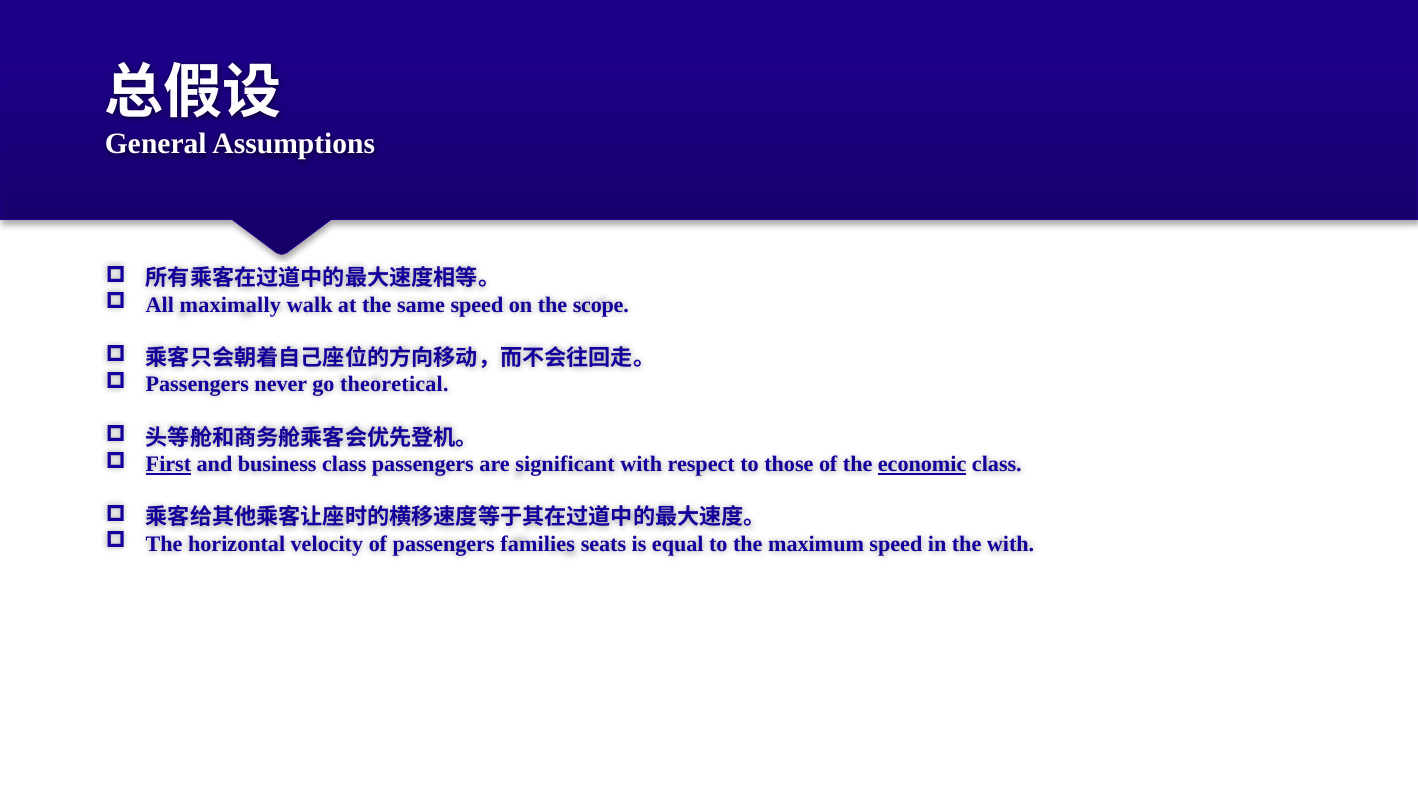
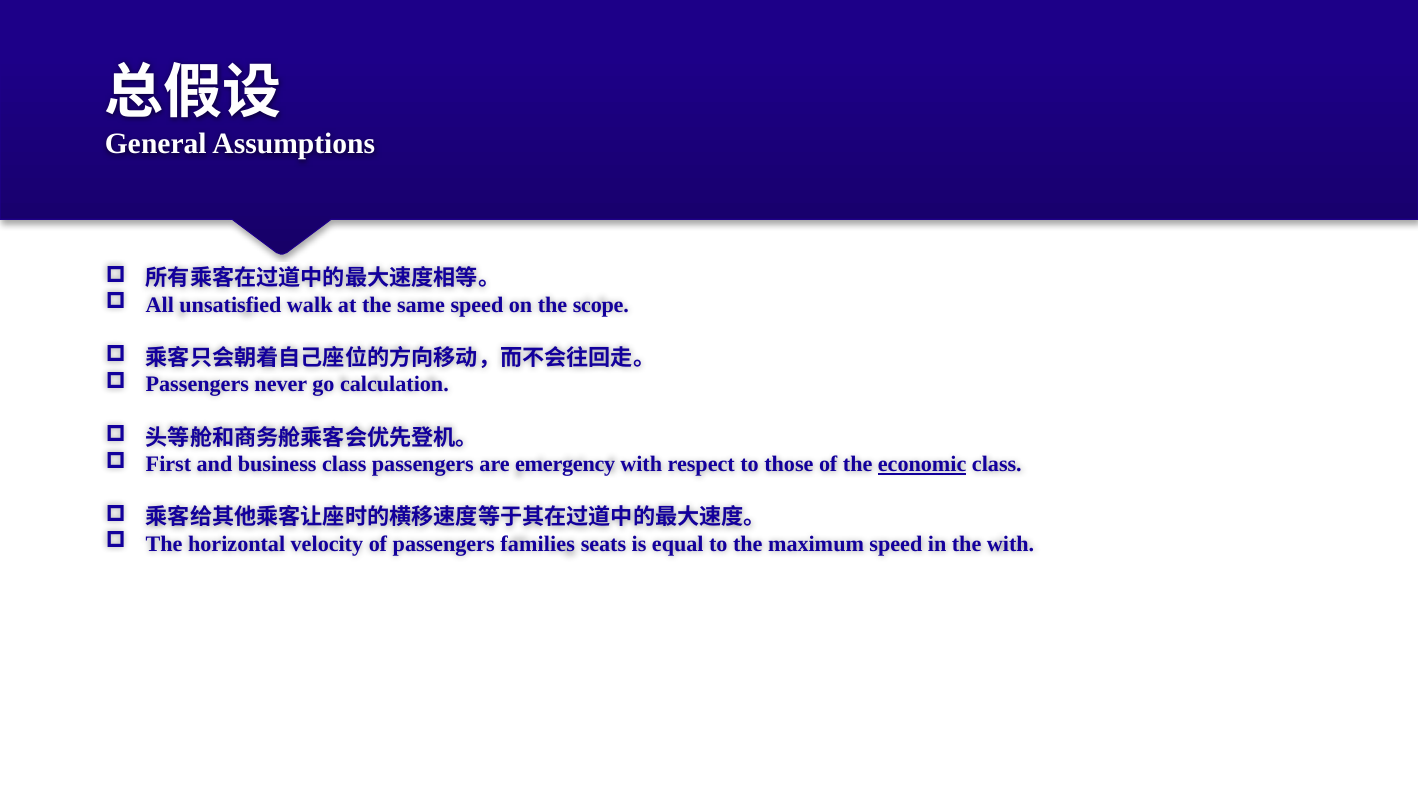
maximally: maximally -> unsatisfied (230, 305)
theoretical: theoretical -> calculation (394, 385)
First underline: present -> none (168, 465)
significant: significant -> emergency (565, 465)
